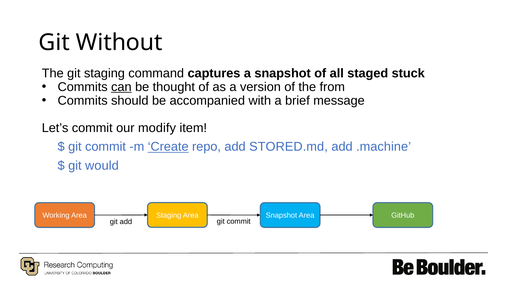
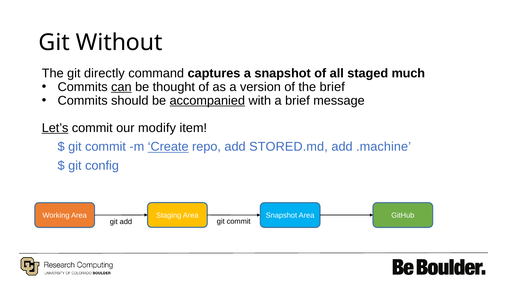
git staging: staging -> directly (104, 73)
stuck: stuck -> much (408, 73)
the from: from -> brief (332, 87)
accompanied underline: none -> present (207, 101)
Let’s underline: none -> present (55, 128)
would: would -> config (102, 166)
